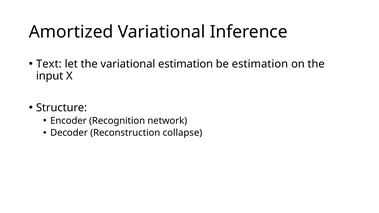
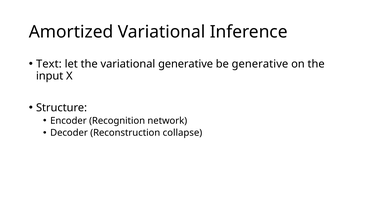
variational estimation: estimation -> generative (186, 64)
be estimation: estimation -> generative (260, 64)
